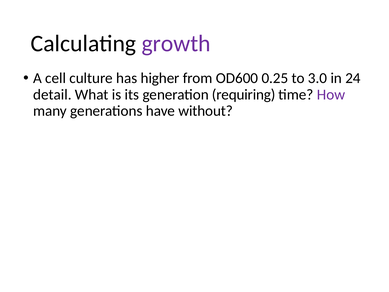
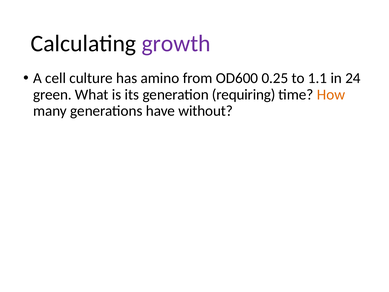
higher: higher -> amino (160, 78)
3.0: 3.0 -> 1.1 (318, 78)
detail: detail -> green (52, 94)
How colour: purple -> orange (331, 94)
